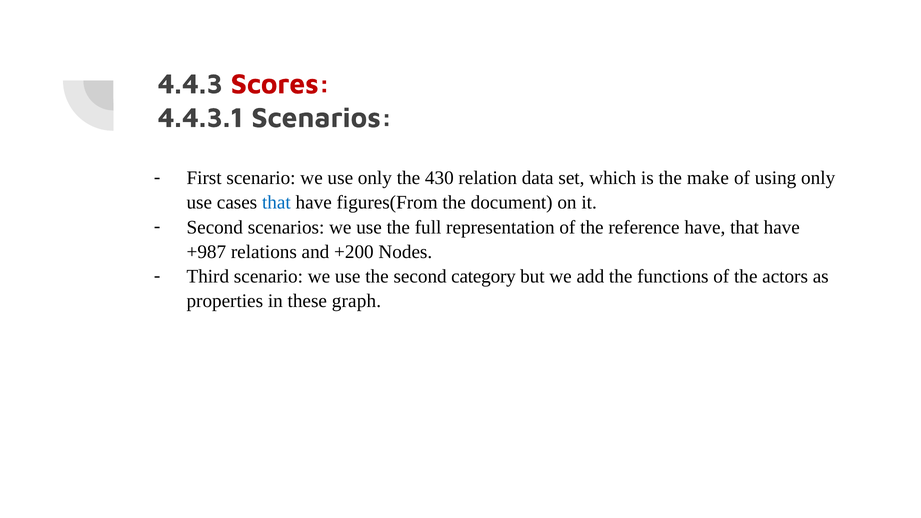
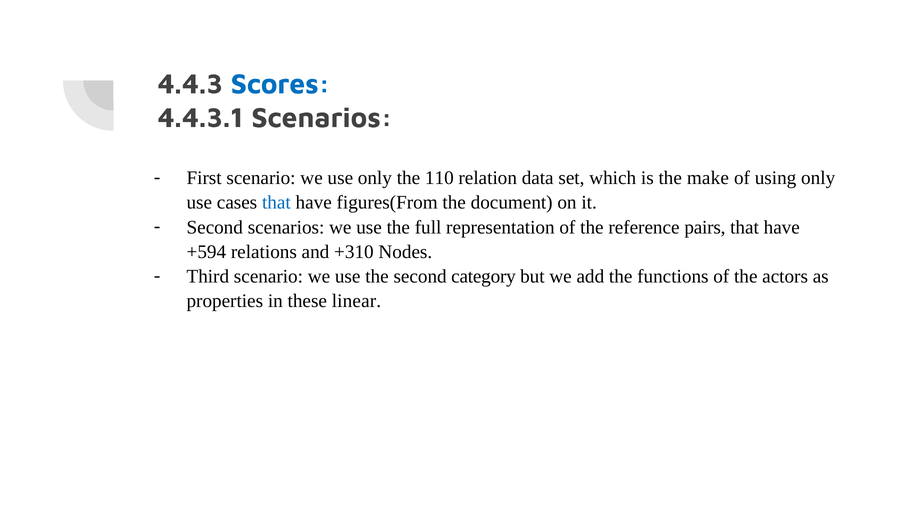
Scores colour: red -> blue (280, 84)
430: 430 -> 110 (439, 178)
reference have: have -> pairs (705, 227)
+987: +987 -> +594 (206, 252)
+200: +200 -> +310 (354, 252)
graph: graph -> linear (356, 301)
